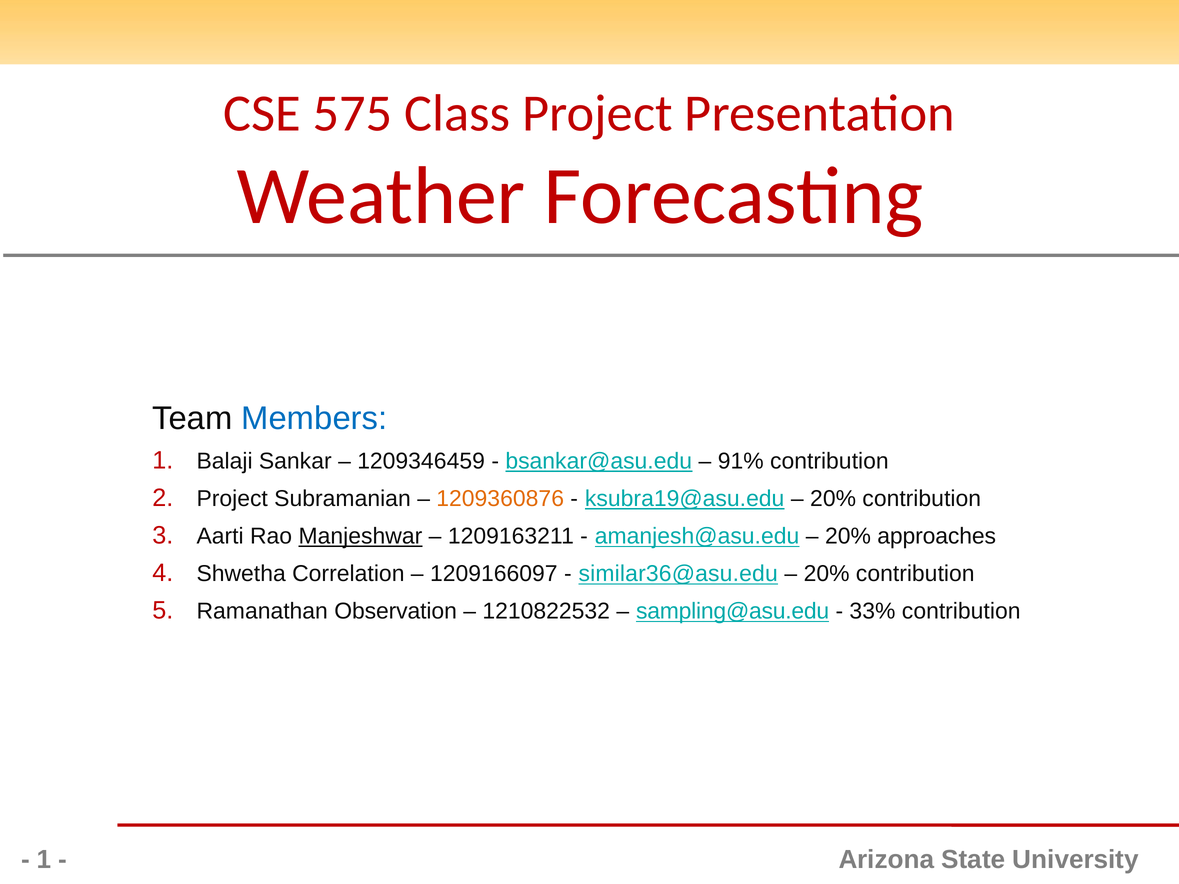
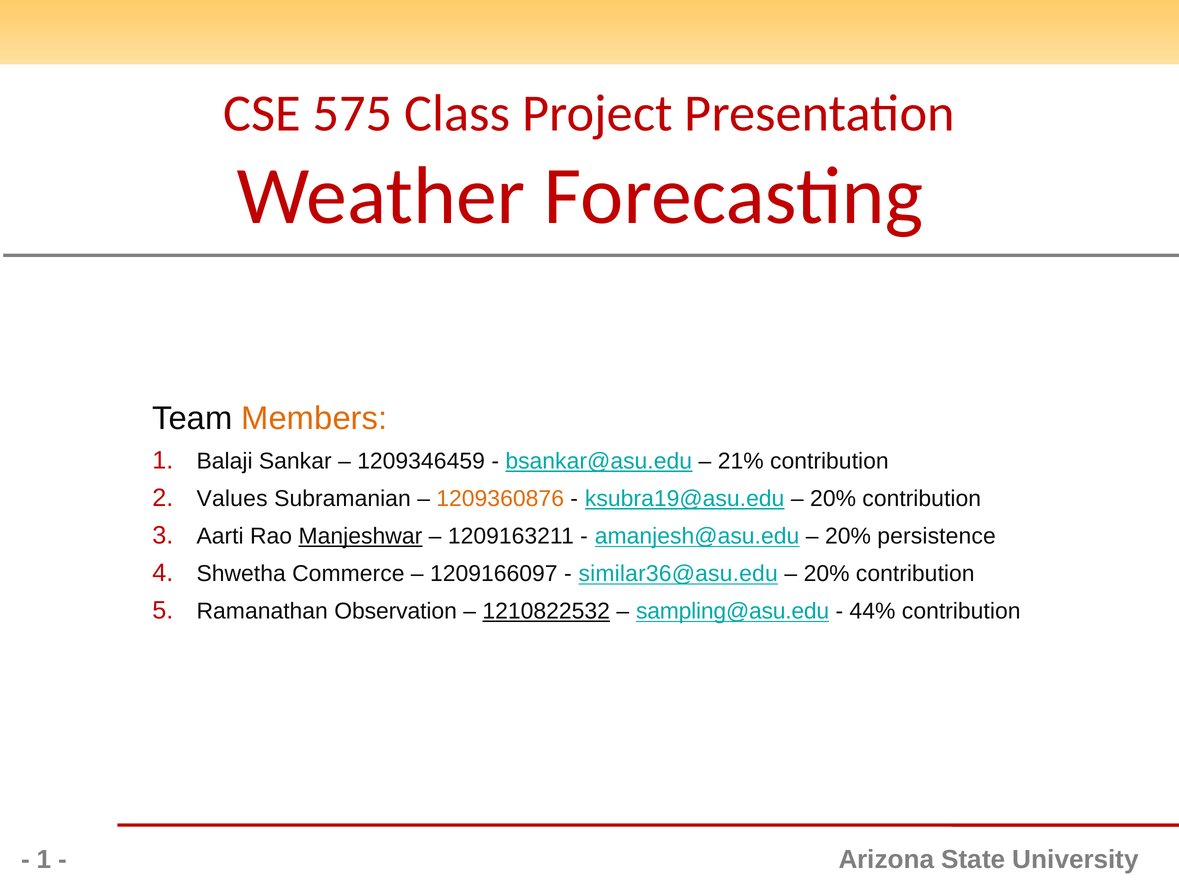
Members colour: blue -> orange (314, 418)
91%: 91% -> 21% (741, 461)
Project: Project -> Values (232, 499)
approaches: approaches -> persistence (937, 536)
Correlation: Correlation -> Commerce (348, 574)
1210822532 underline: none -> present (546, 612)
33%: 33% -> 44% (872, 612)
